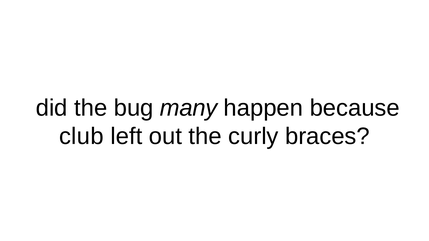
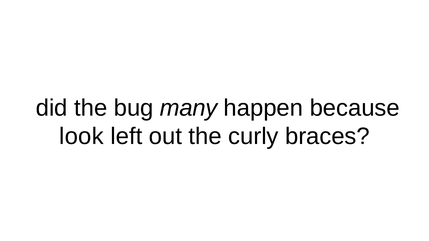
club: club -> look (81, 137)
